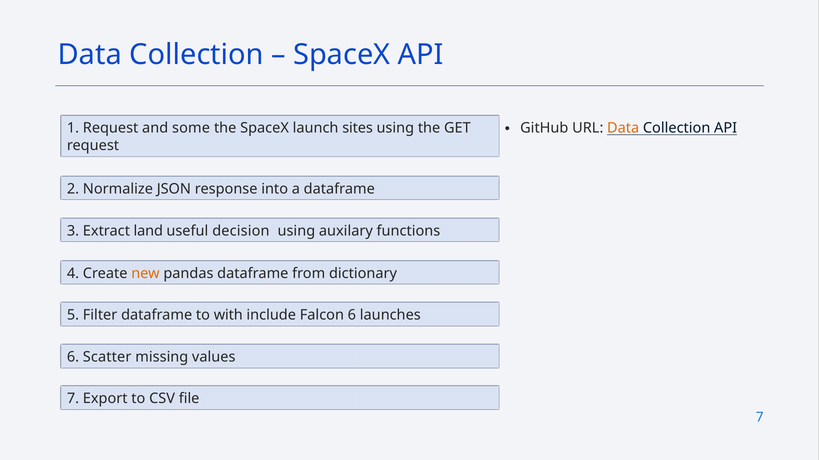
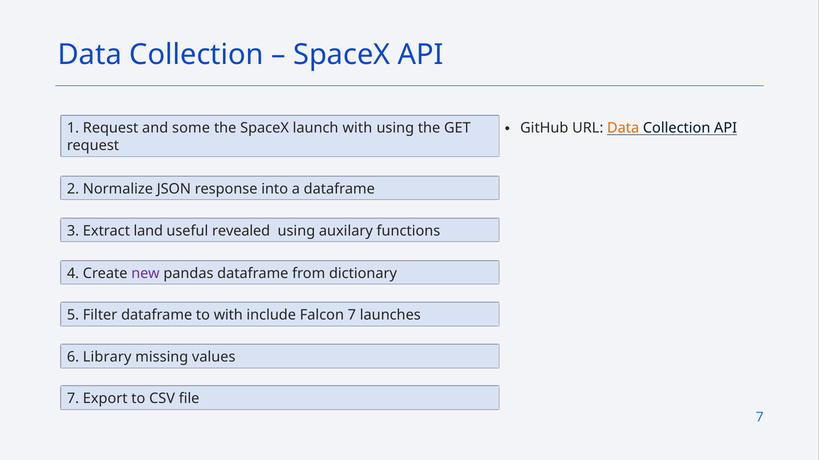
launch sites: sites -> with (357, 128)
decision: decision -> revealed (241, 231)
new colour: orange -> purple (145, 274)
Falcon 6: 6 -> 7 (352, 316)
Scatter: Scatter -> Library (107, 358)
